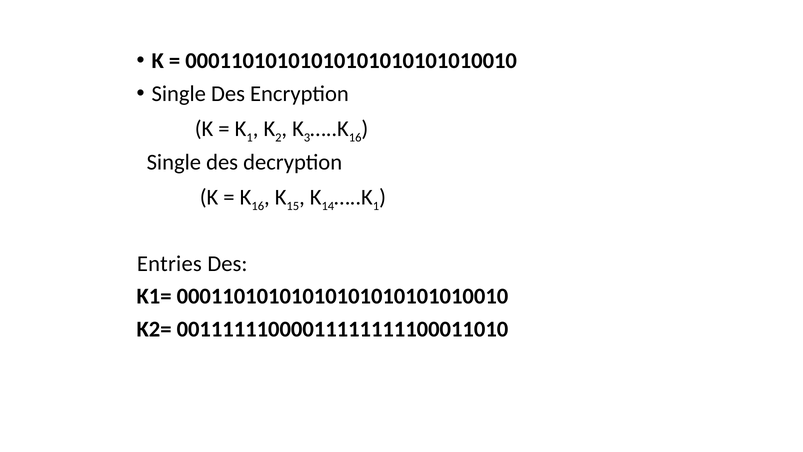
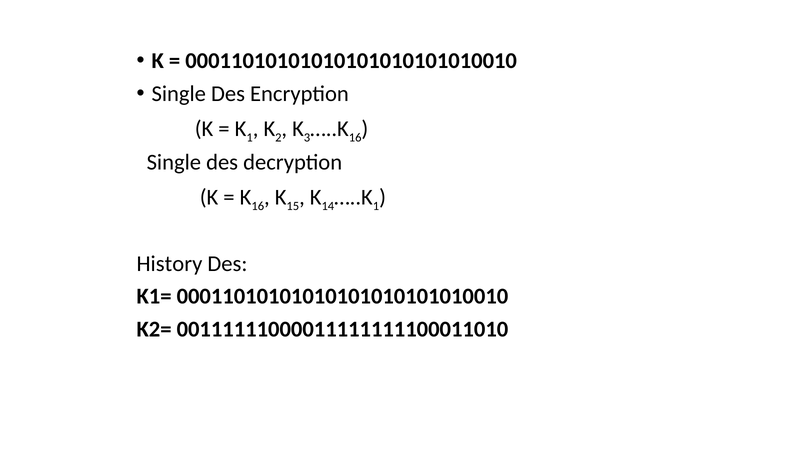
Entries: Entries -> History (169, 263)
